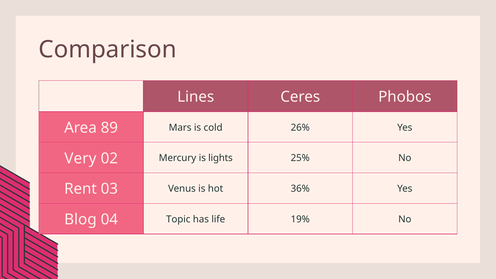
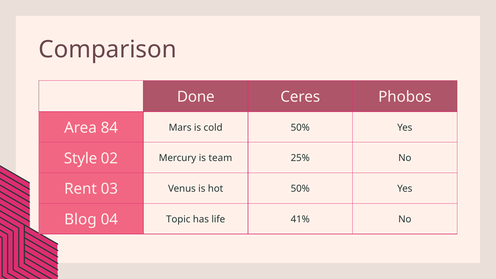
Lines: Lines -> Done (196, 97)
89: 89 -> 84 (109, 128)
cold 26%: 26% -> 50% (300, 128)
Very: Very -> Style (81, 158)
lights: lights -> team (220, 158)
hot 36%: 36% -> 50% (300, 189)
19%: 19% -> 41% (300, 219)
